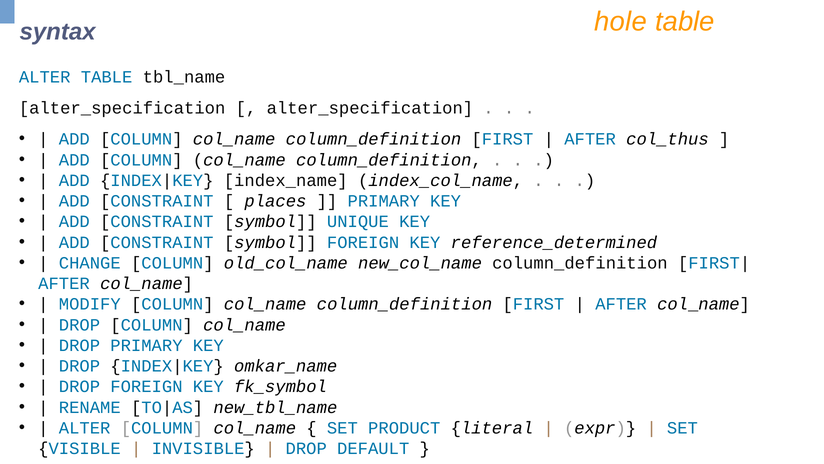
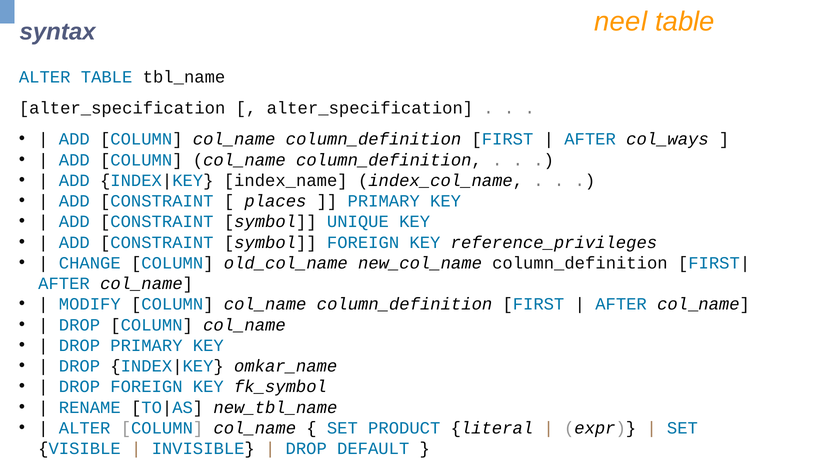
hole: hole -> neel (621, 21)
col_thus: col_thus -> col_ways (667, 139)
reference_determined: reference_determined -> reference_privileges (554, 242)
